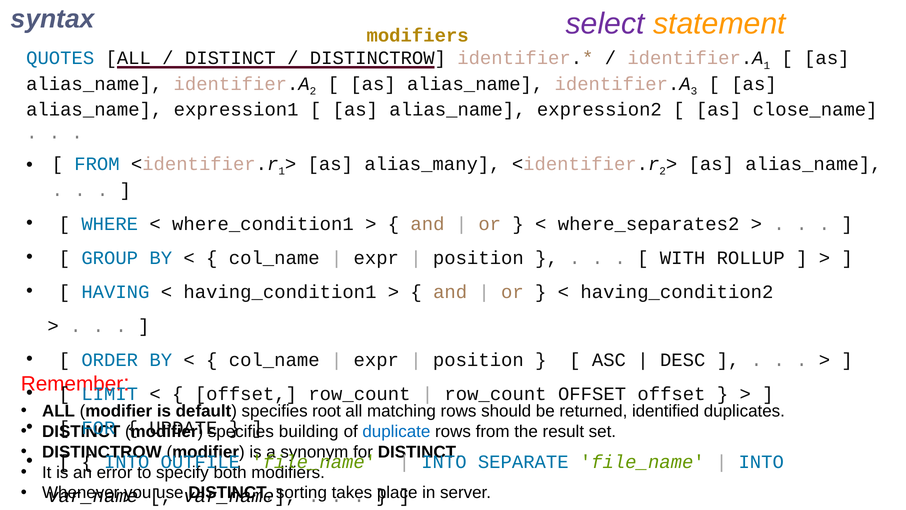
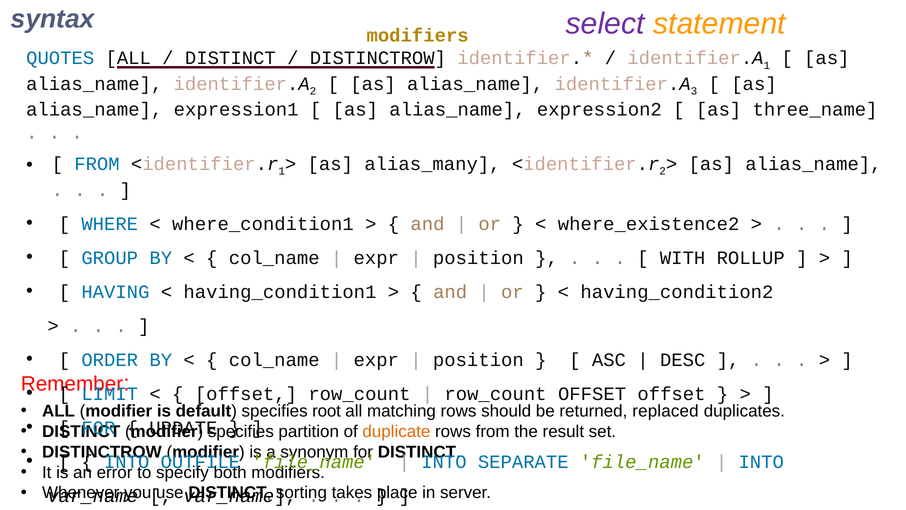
close_name: close_name -> three_name (815, 110)
where_separates2: where_separates2 -> where_existence2 (649, 224)
identified: identified -> replaced (665, 411)
building: building -> partition (309, 431)
duplicate colour: blue -> orange (396, 431)
